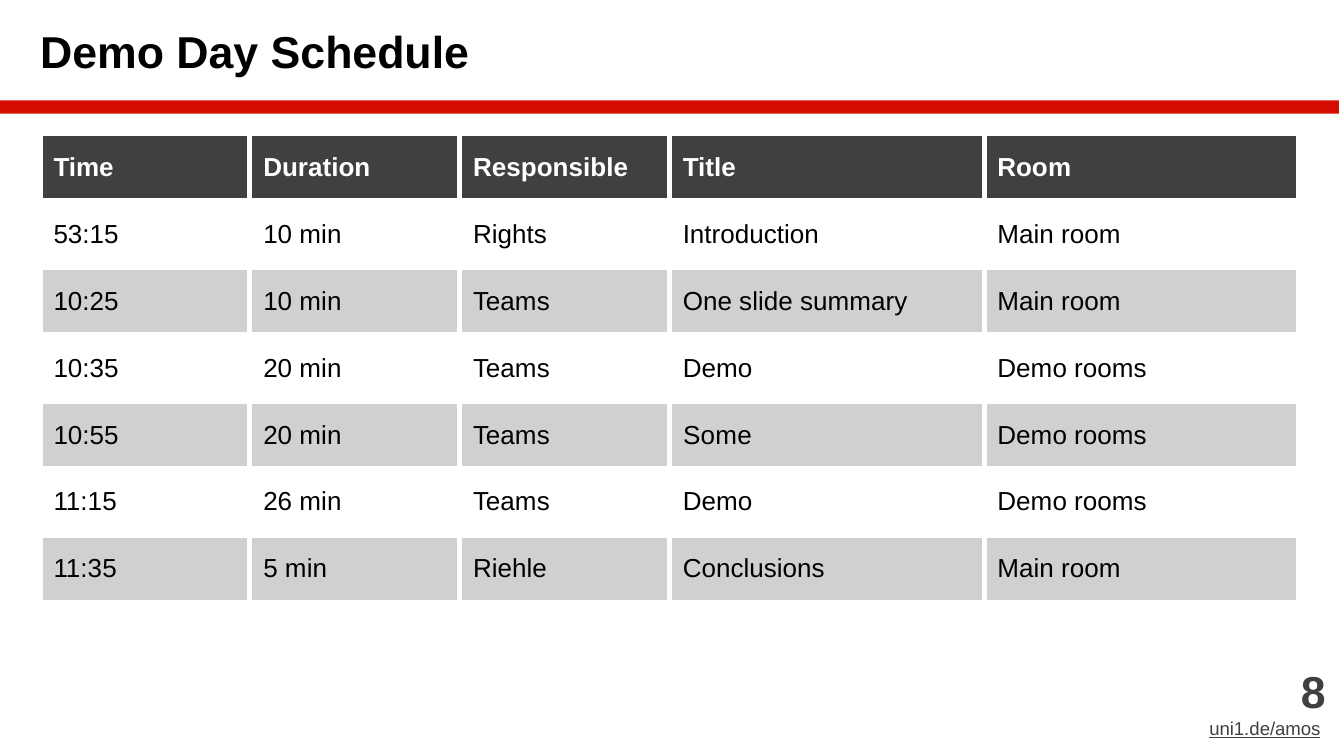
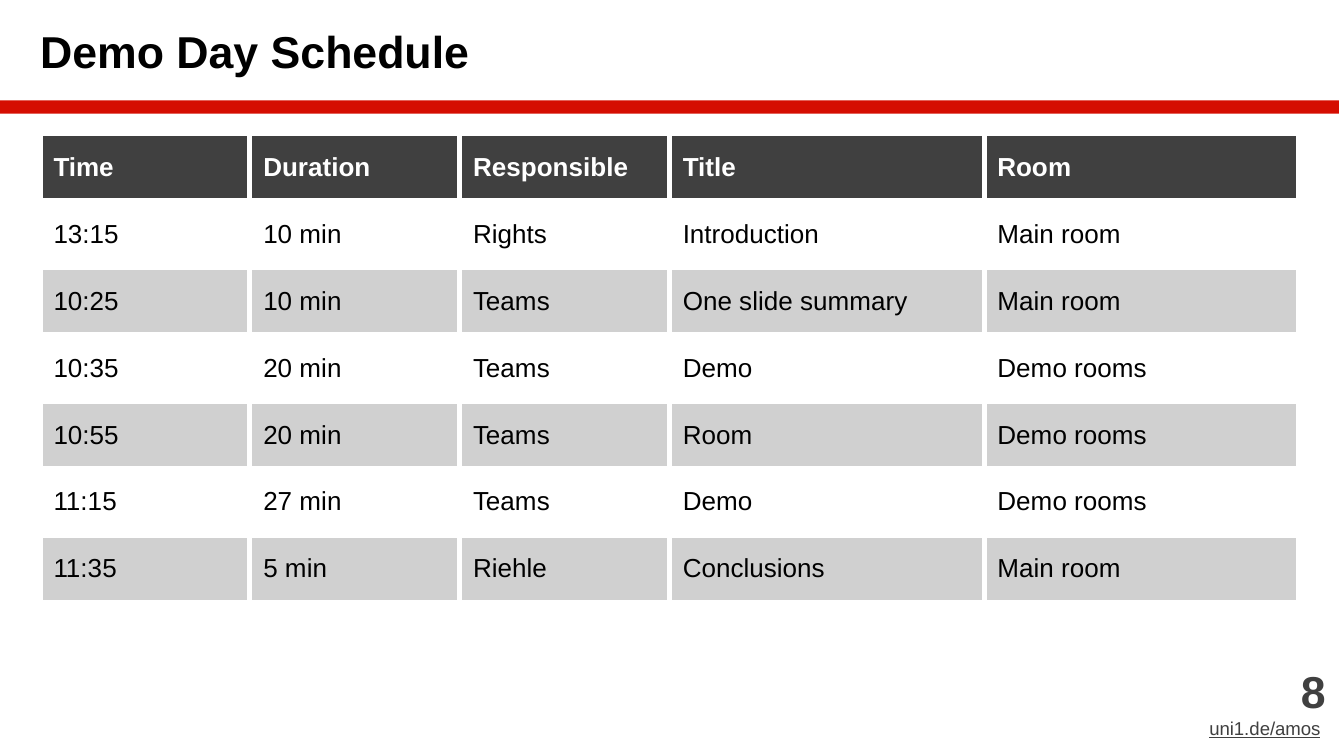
53:15: 53:15 -> 13:15 (86, 235)
Teams Some: Some -> Room (718, 436)
26: 26 -> 27 (278, 503)
